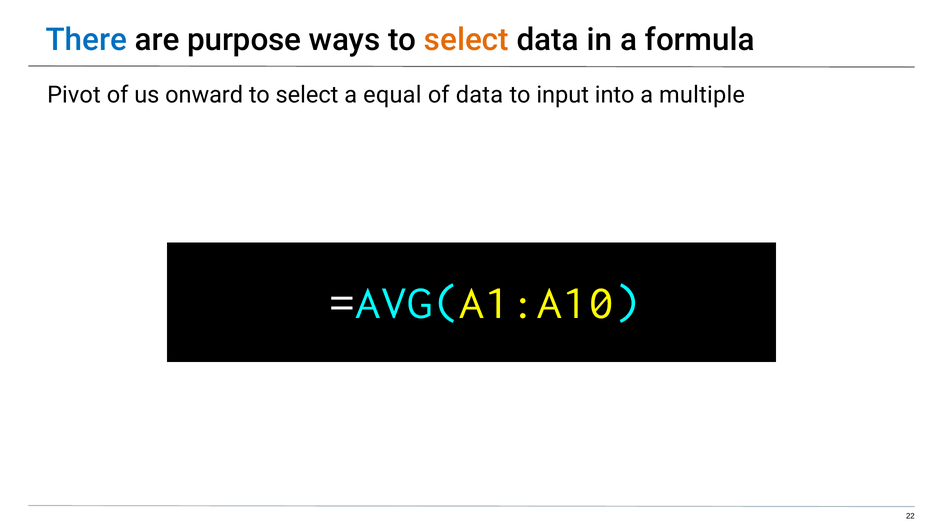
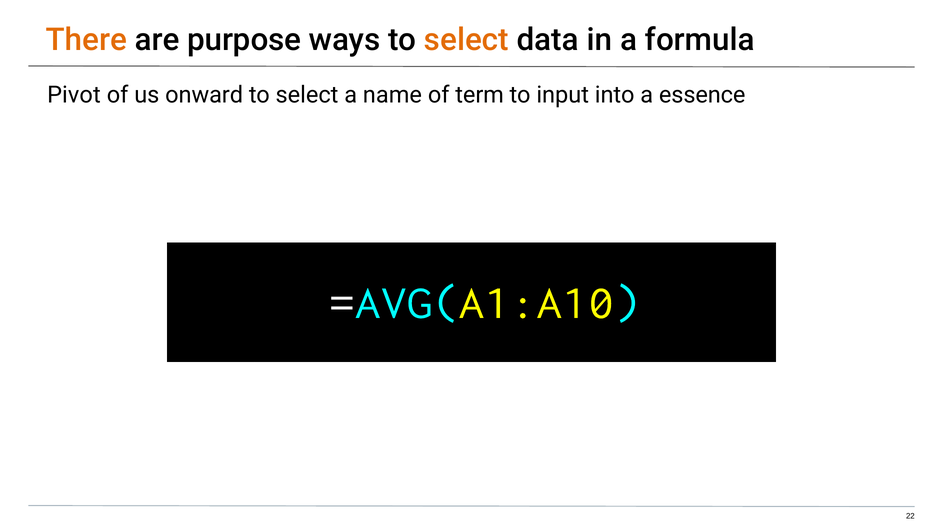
There colour: blue -> orange (86, 40)
equal: equal -> name (392, 95)
of data: data -> term (480, 95)
multiple: multiple -> essence (702, 95)
